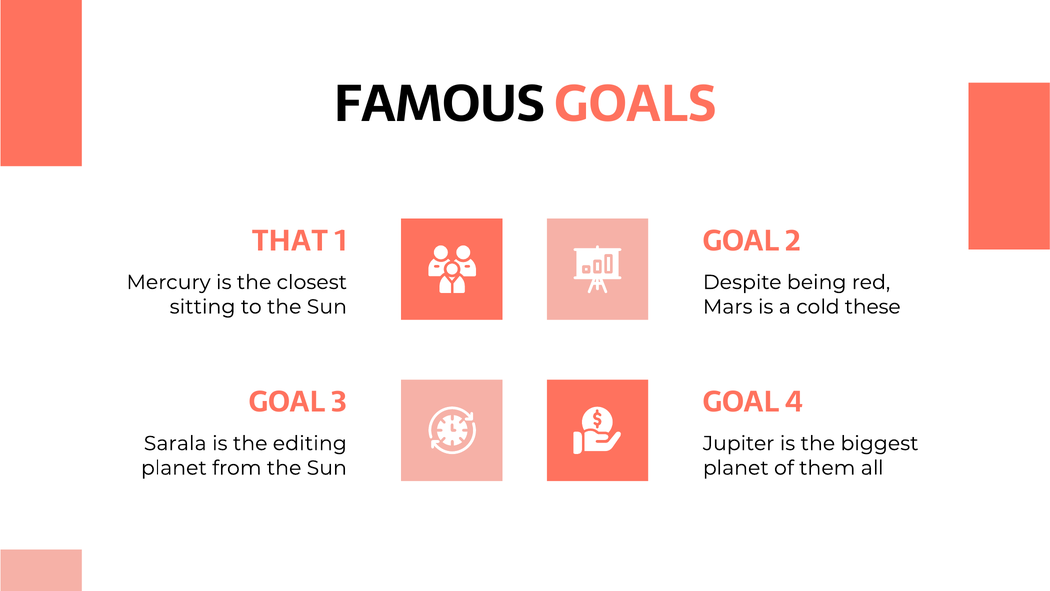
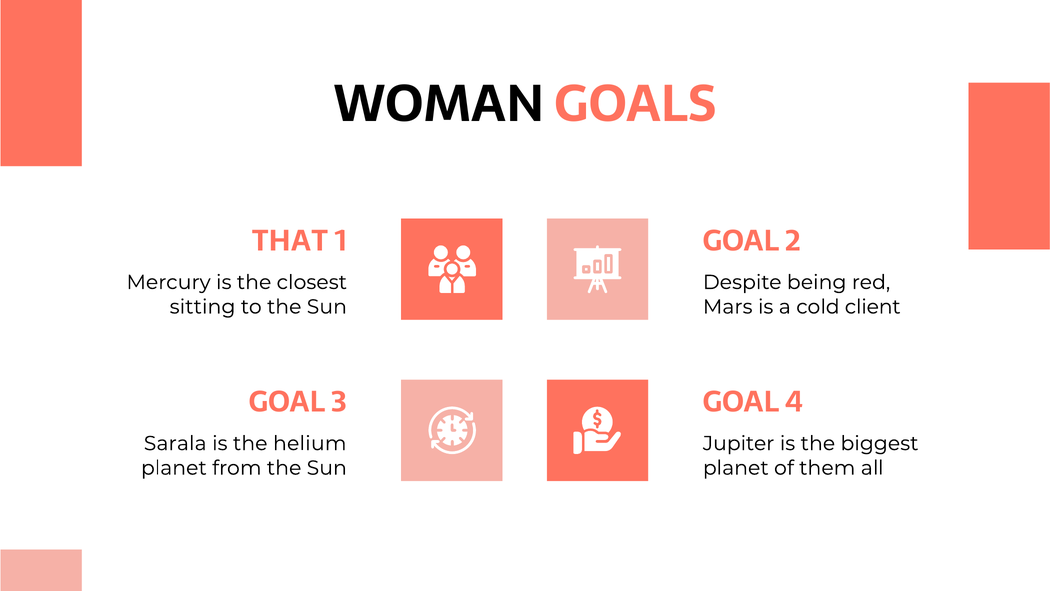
FAMOUS: FAMOUS -> WOMAN (439, 104)
these: these -> client (873, 307)
editing: editing -> helium (310, 443)
